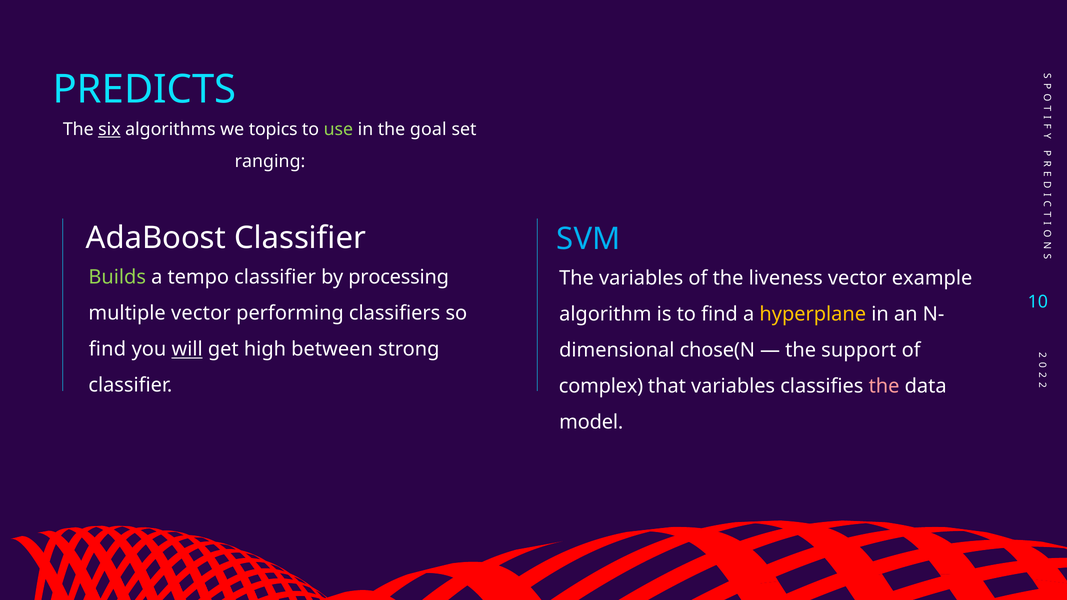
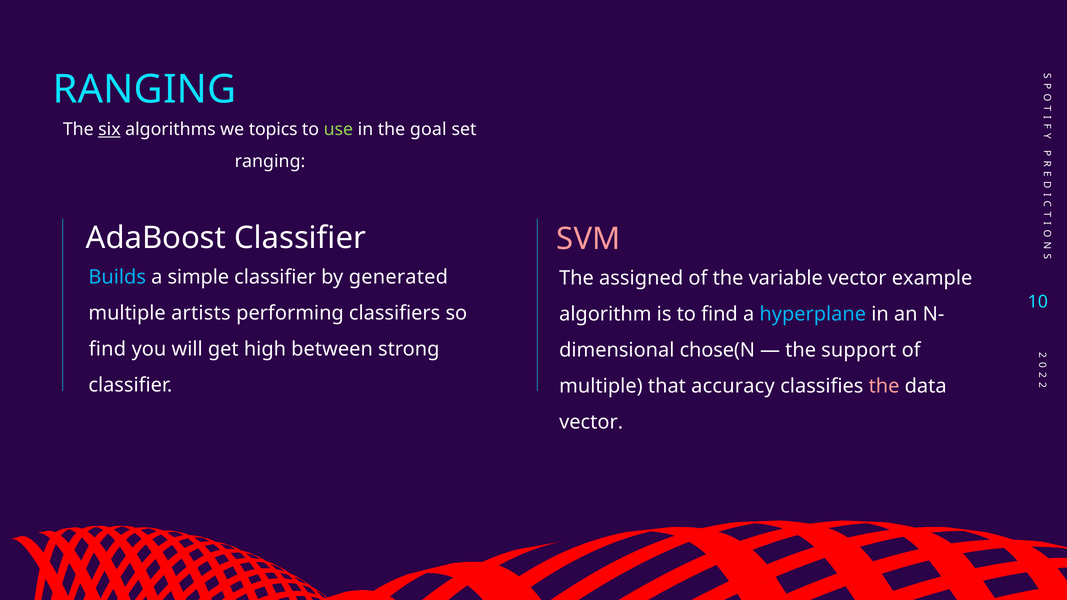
PREDICTS: PREDICTS -> RANGING (144, 90)
SVM colour: light blue -> pink (588, 239)
Builds colour: light green -> light blue (117, 277)
tempo: tempo -> simple (198, 277)
processing: processing -> generated (398, 277)
The variables: variables -> assigned (641, 278)
liveness: liveness -> variable (786, 278)
multiple vector: vector -> artists (201, 313)
hyperplane colour: yellow -> light blue (813, 314)
will underline: present -> none (187, 349)
complex: complex -> multiple (601, 386)
that variables: variables -> accuracy (733, 386)
model: model -> vector (591, 422)
